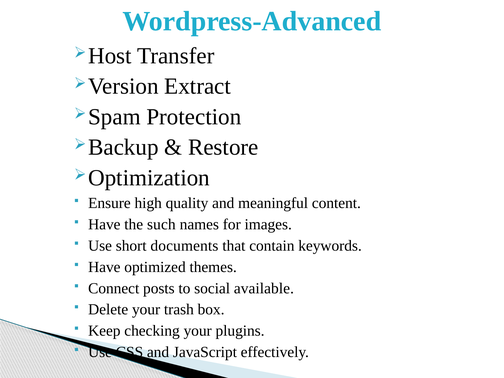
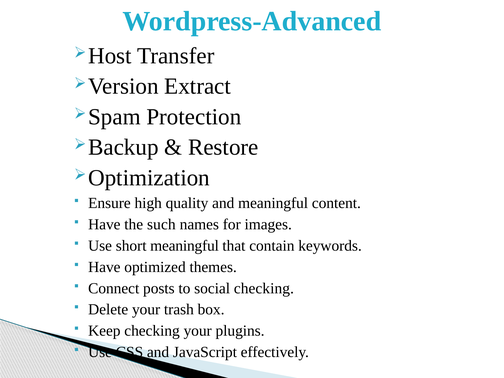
short documents: documents -> meaningful (185, 246)
social available: available -> checking (264, 288)
